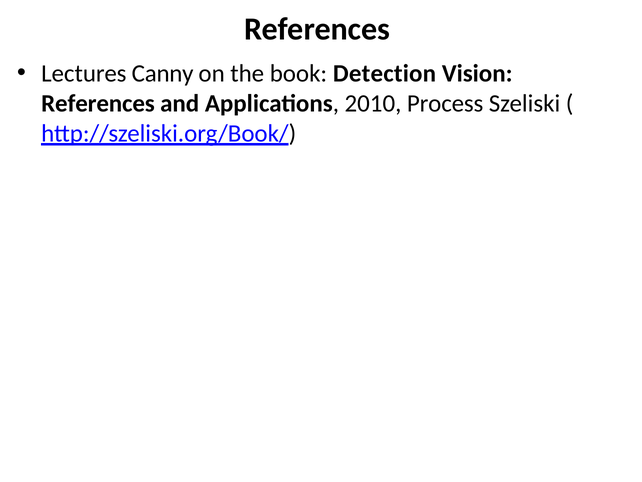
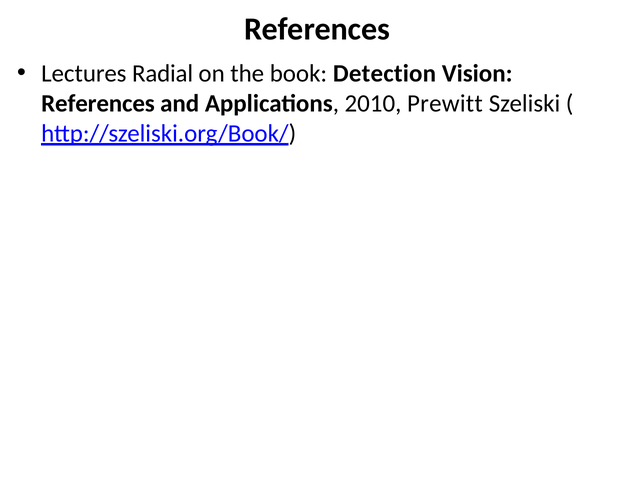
Canny: Canny -> Radial (163, 73)
Process: Process -> Prewitt (445, 103)
